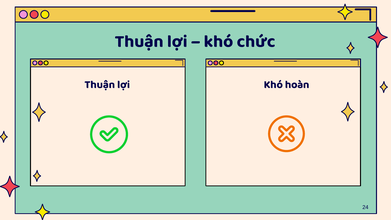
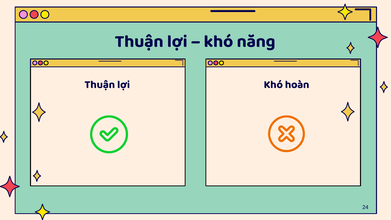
chức: chức -> năng (256, 41)
